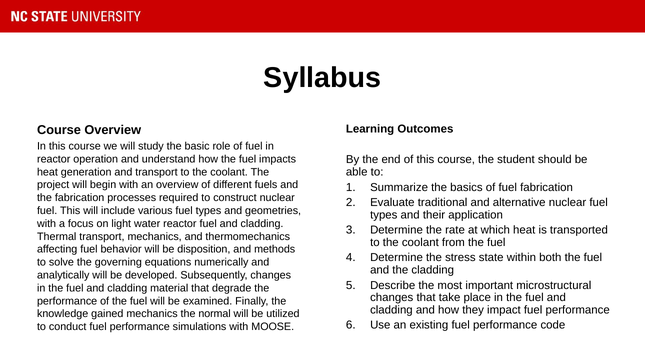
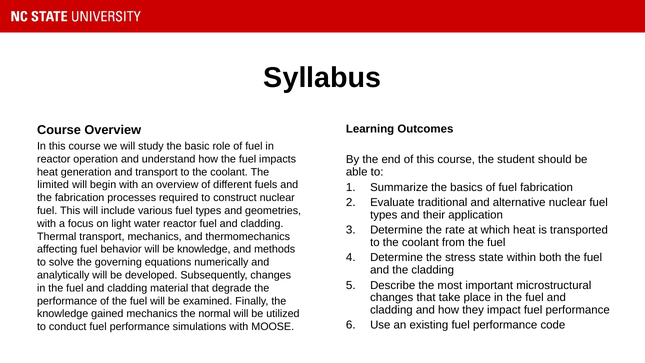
project: project -> limited (53, 185)
be disposition: disposition -> knowledge (204, 249)
